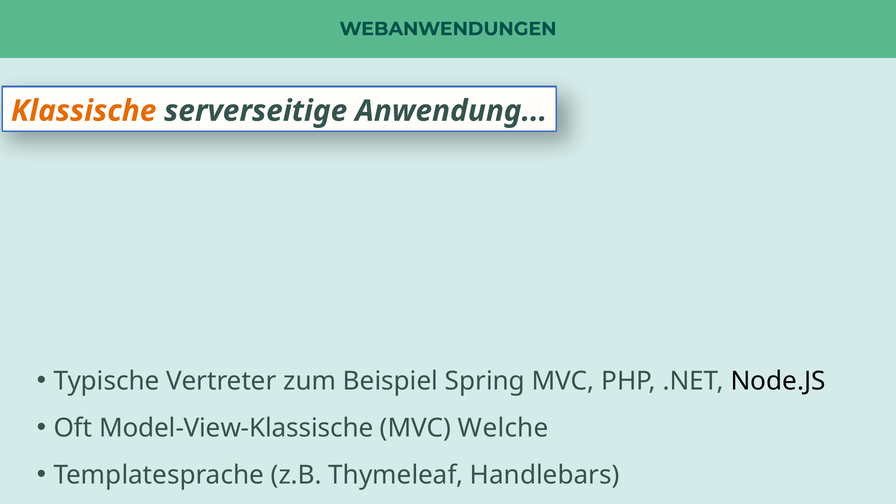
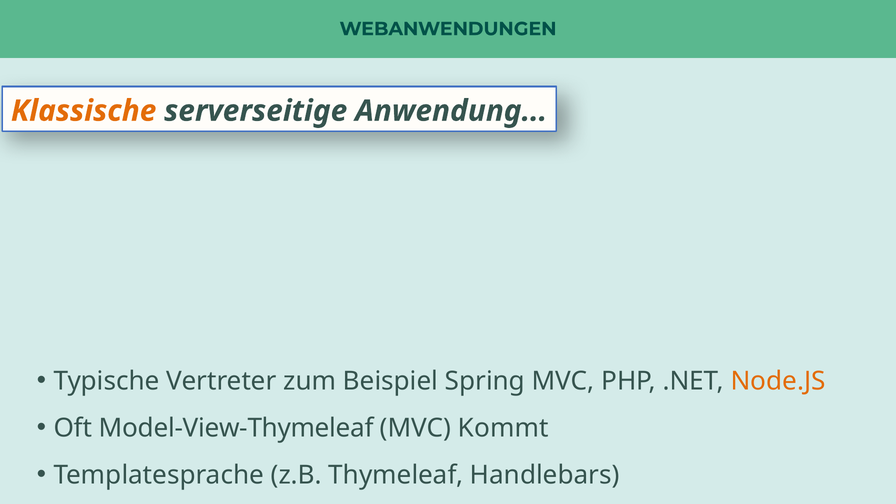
Node.JS colour: black -> orange (778, 381)
Model-View-Klassische: Model-View-Klassische -> Model-View-Thymeleaf (236, 428)
Welche: Welche -> Kommt (503, 428)
